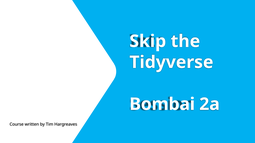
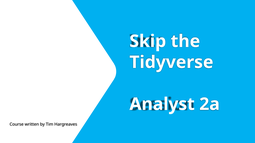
Bombai: Bombai -> Analyst (162, 104)
